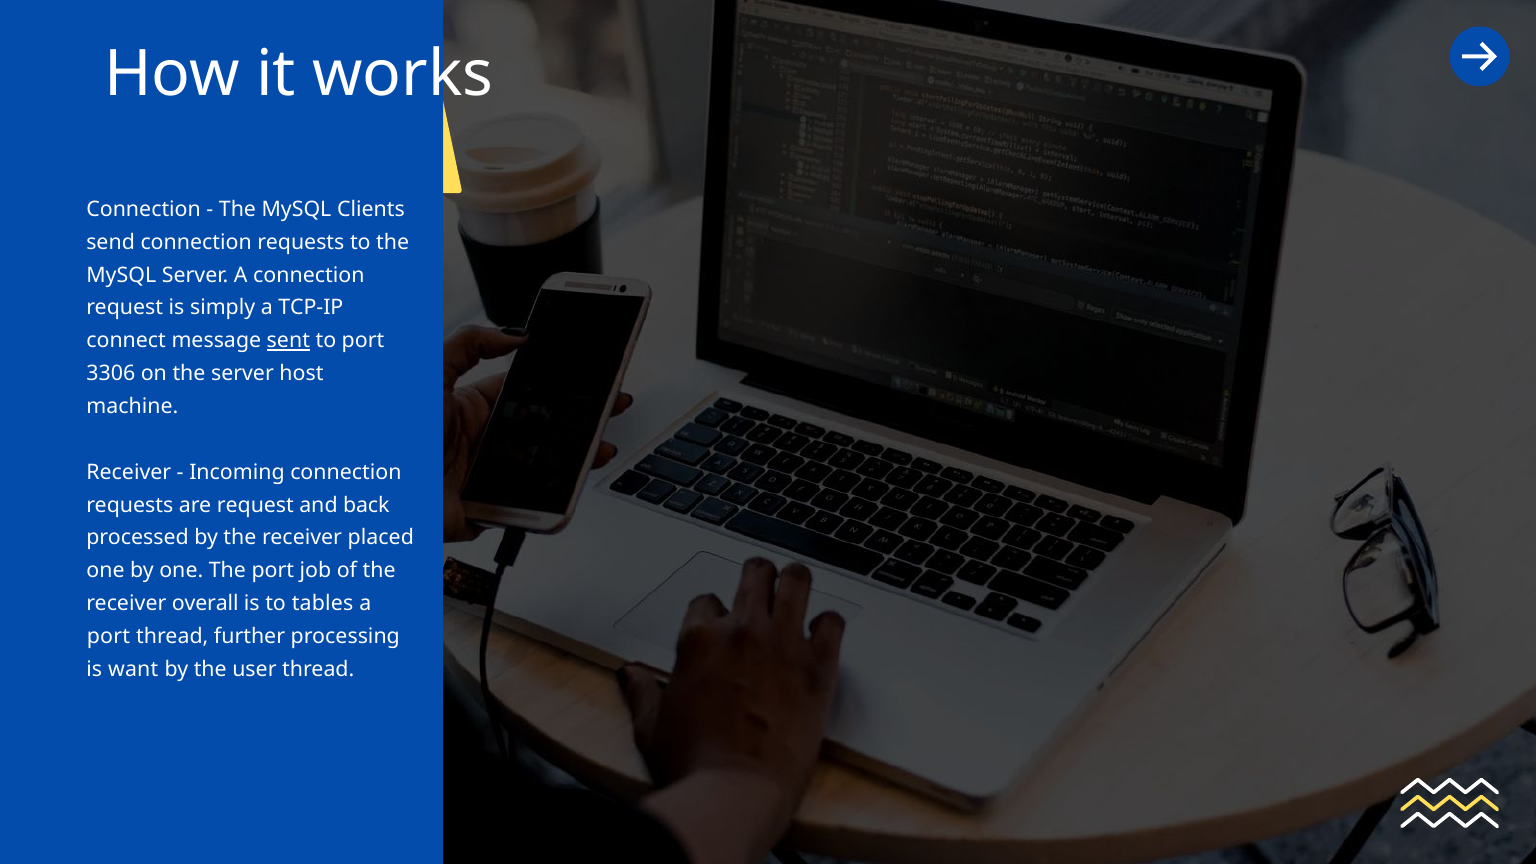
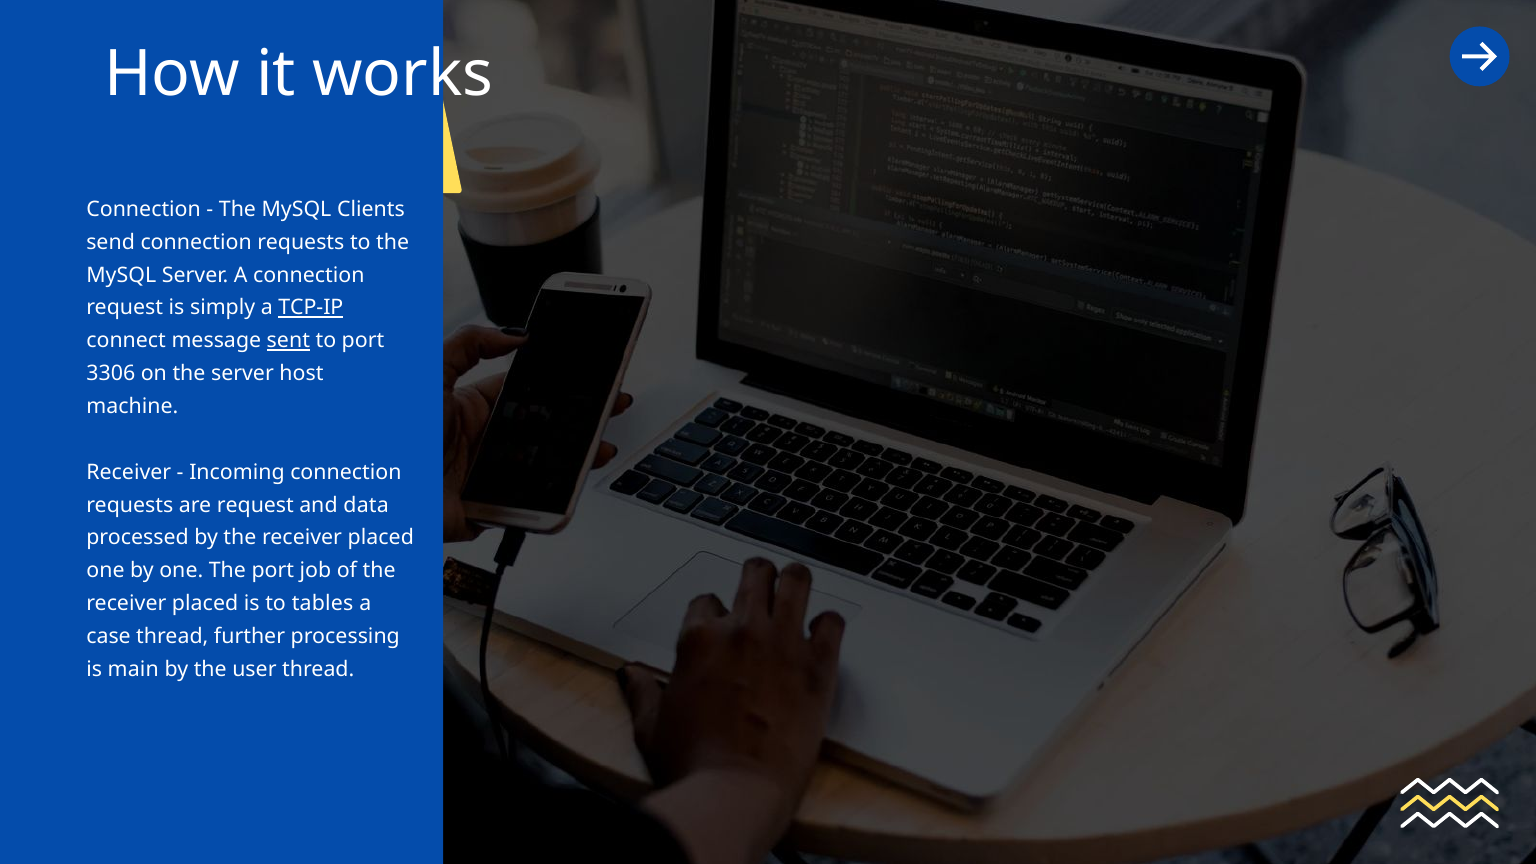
TCP-IP underline: none -> present (311, 308)
back: back -> data (366, 505)
overall: overall -> placed (205, 604)
port: port -> case (109, 637)
want: want -> main (133, 669)
